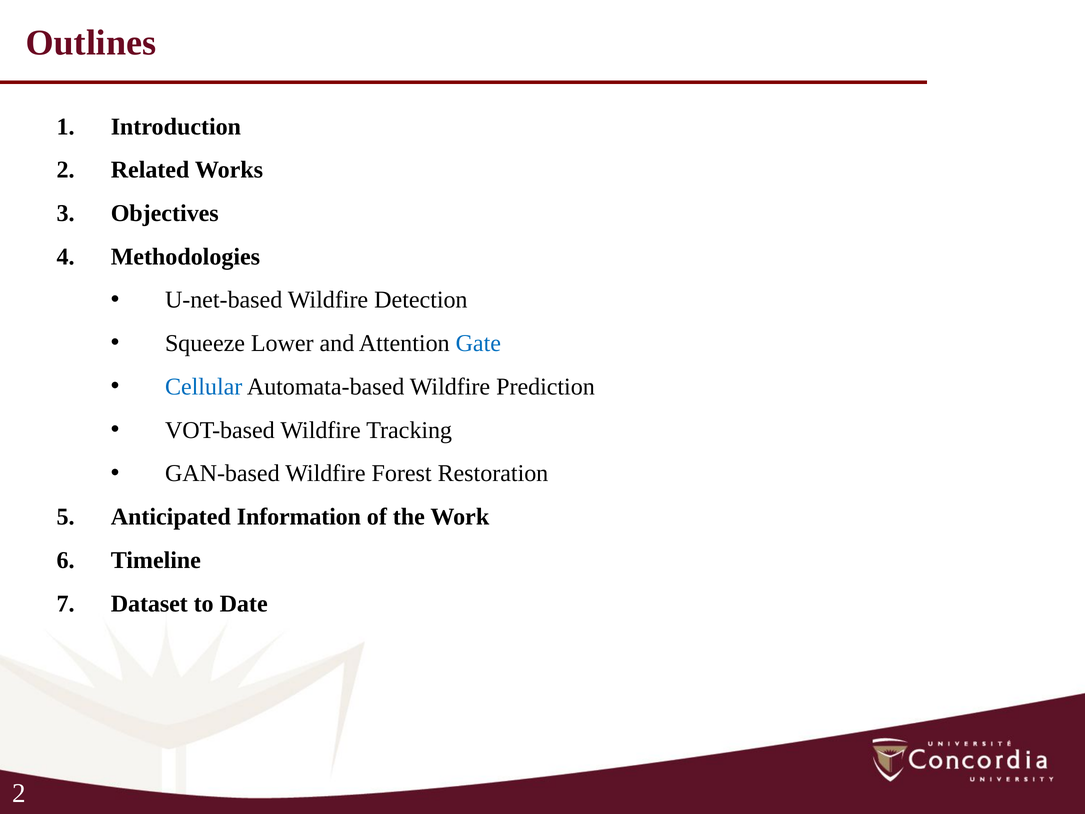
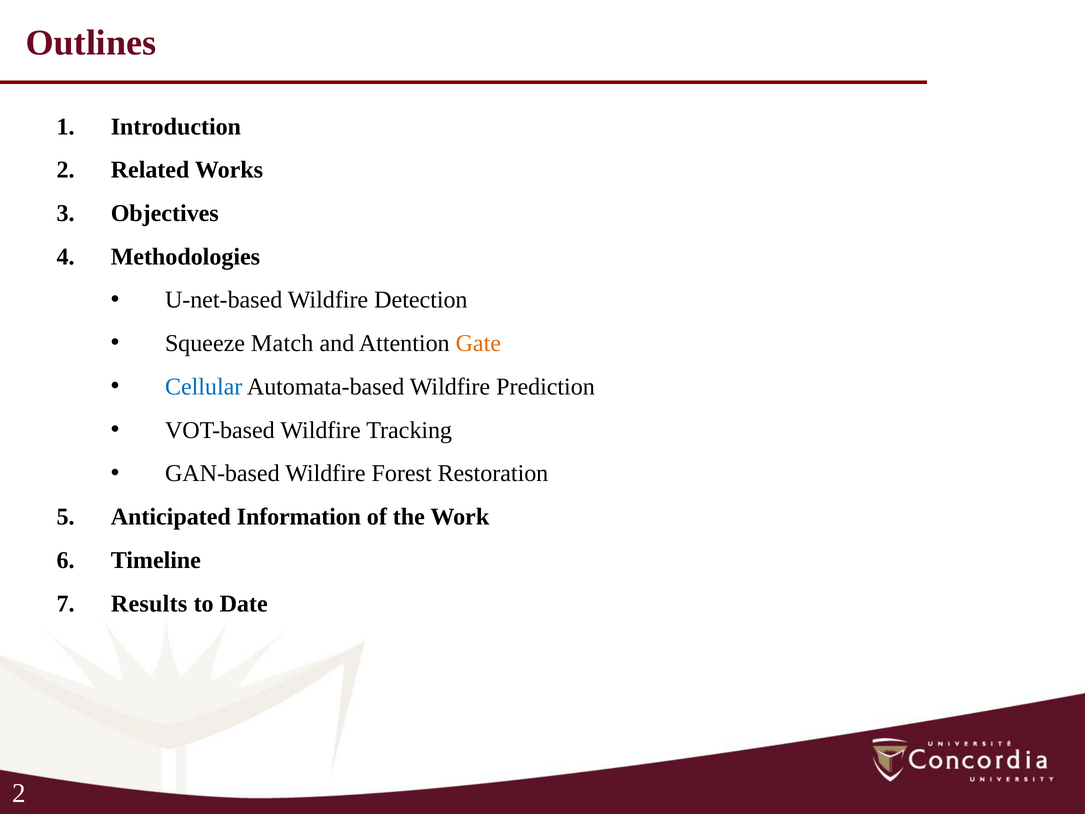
Lower: Lower -> Match (282, 343)
Gate colour: blue -> orange (478, 343)
Dataset: Dataset -> Results (149, 603)
